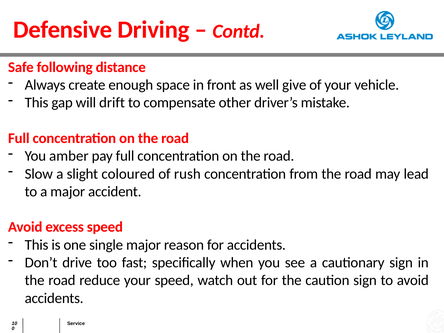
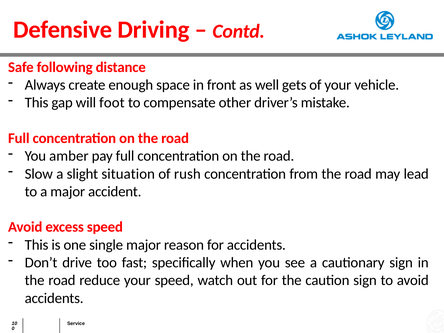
give: give -> gets (294, 85)
drift: drift -> foot (112, 103)
coloured: coloured -> situation (128, 174)
